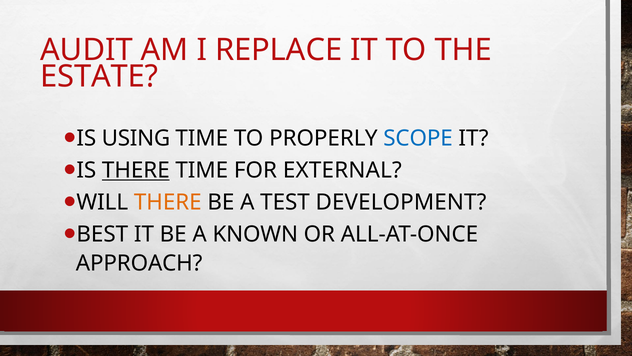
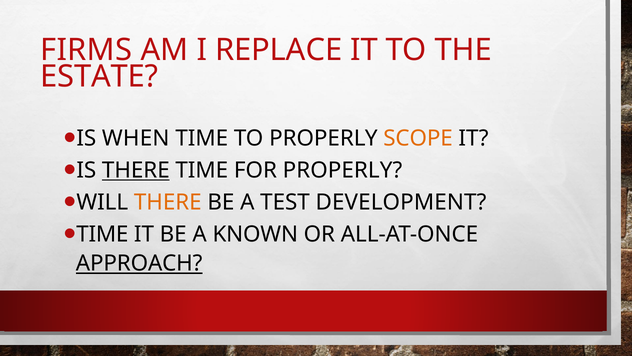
AUDIT: AUDIT -> FIRMS (86, 50)
USING: USING -> WHEN (136, 138)
SCOPE colour: blue -> orange (418, 138)
FOR EXTERNAL: EXTERNAL -> PROPERLY (342, 170)
BEST: BEST -> TIME (102, 234)
APPROACH underline: none -> present (139, 263)
